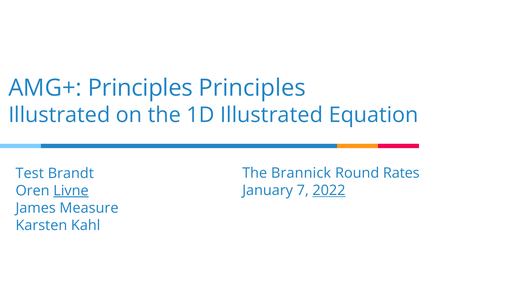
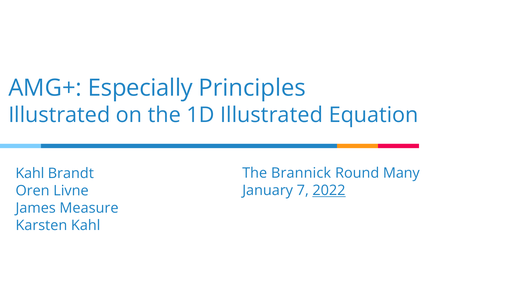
AMG+ Principles: Principles -> Especially (140, 88)
Rates: Rates -> Many (401, 173)
Test: Test -> Kahl (30, 173)
Livne underline: present -> none (71, 191)
